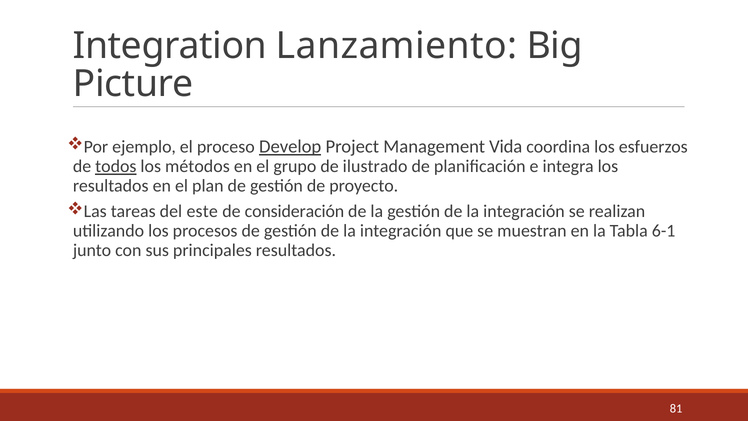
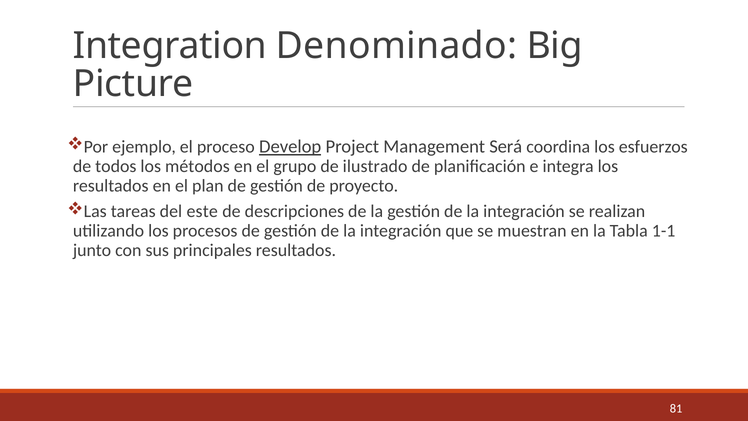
Lanzamiento: Lanzamiento -> Denominado (396, 46)
Vida: Vida -> Será (506, 147)
todos underline: present -> none (116, 166)
consideración: consideración -> descripciones (294, 211)
6-1: 6-1 -> 1-1 (664, 231)
